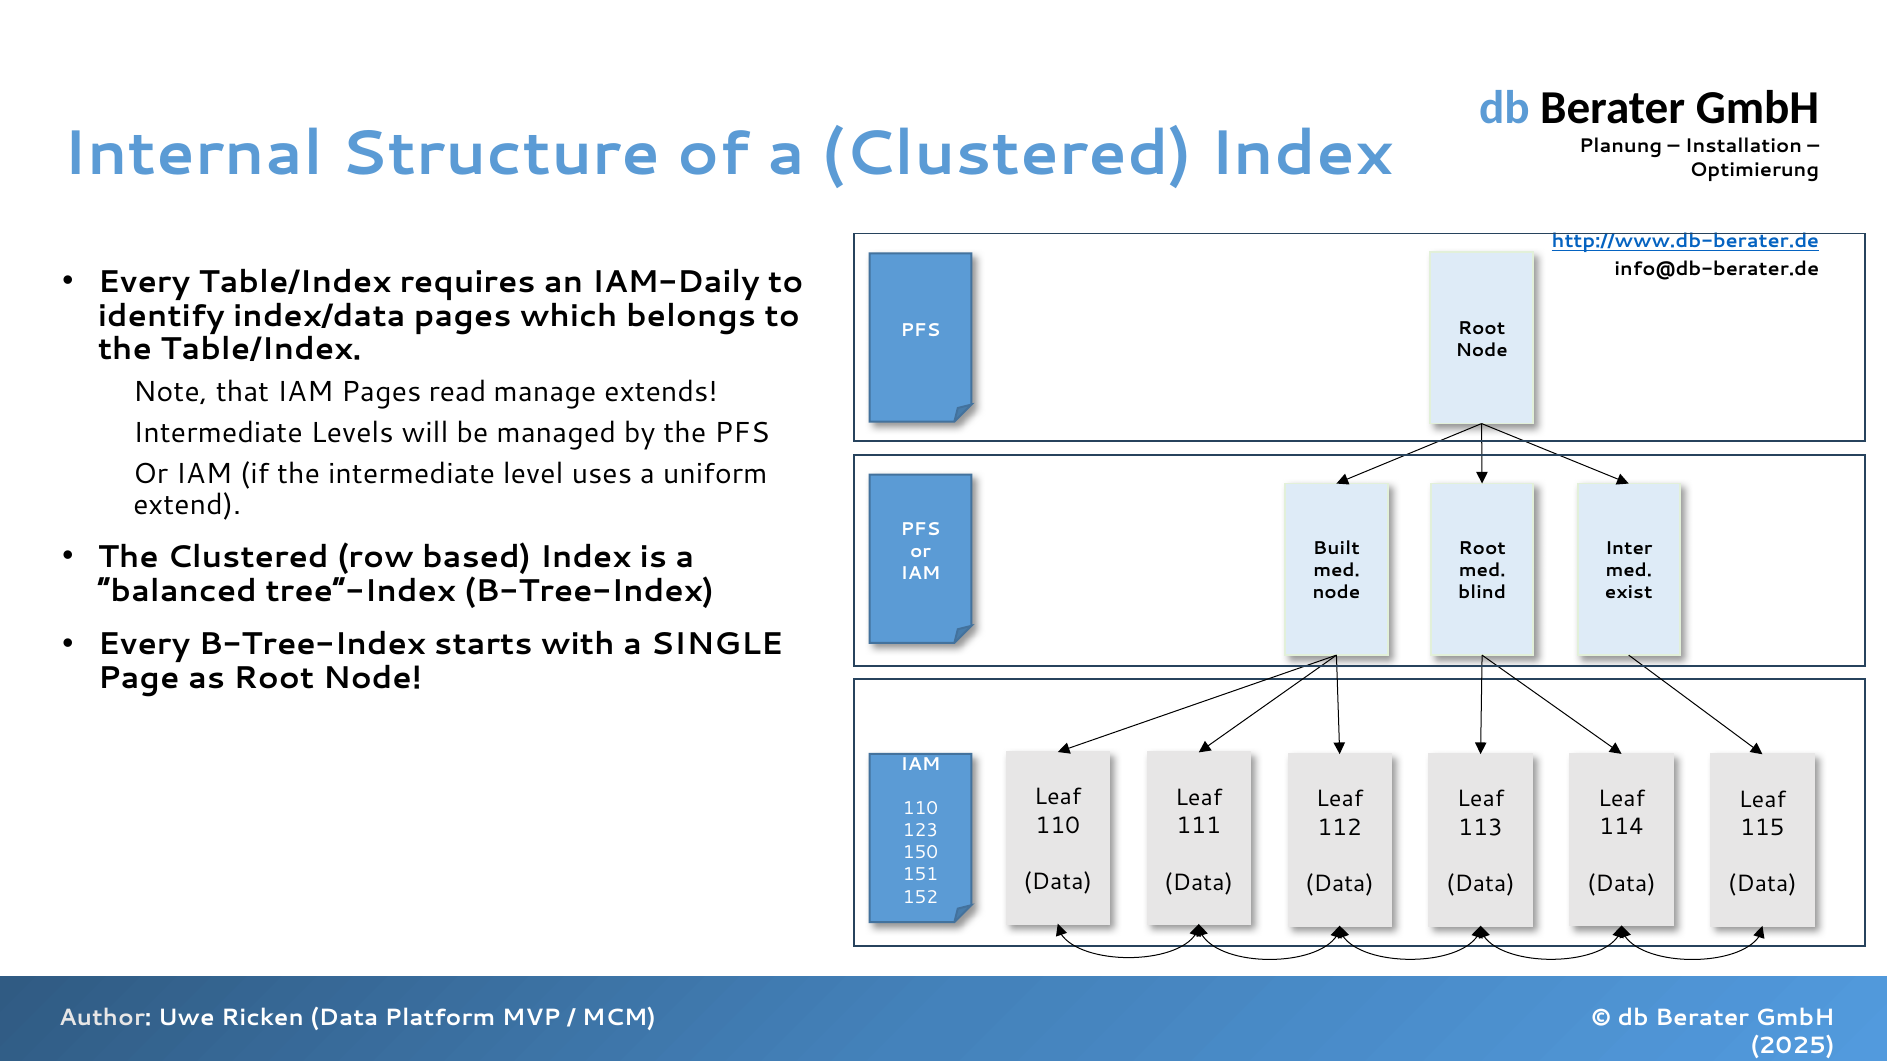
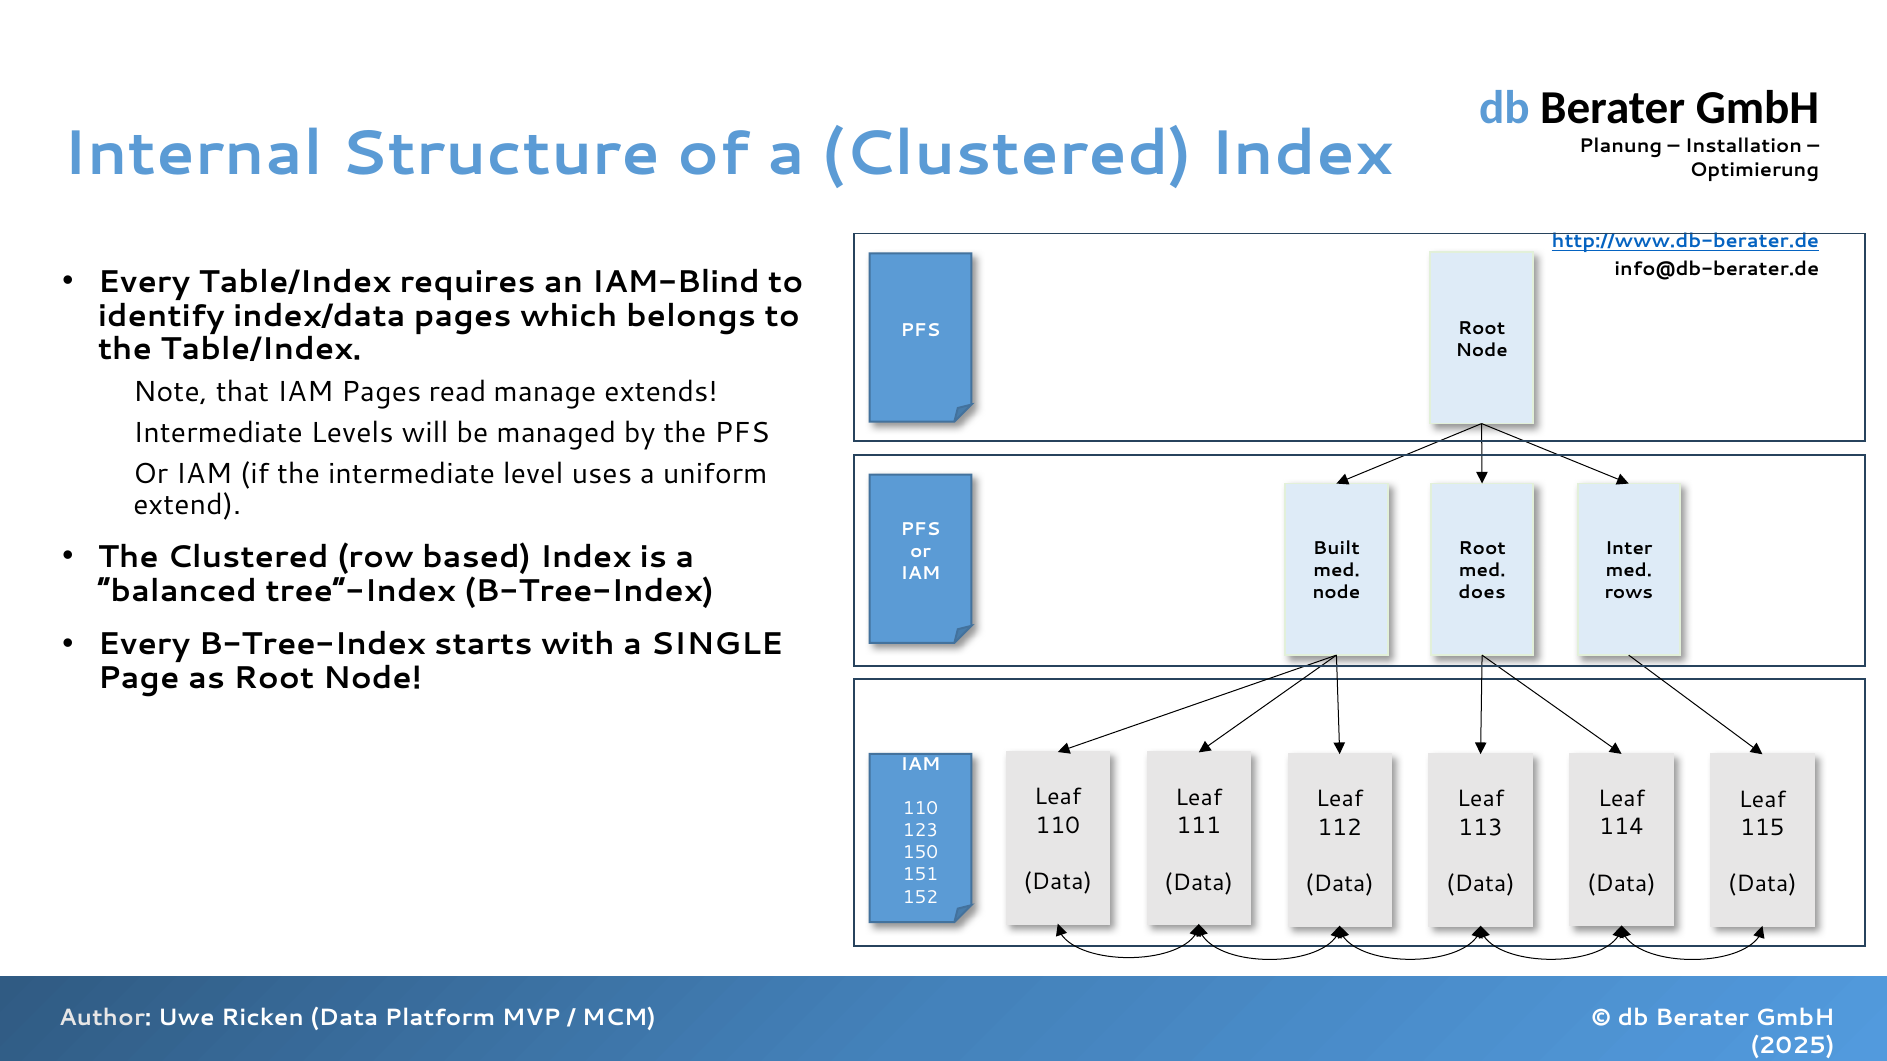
IAM-Daily: IAM-Daily -> IAM-Blind (676, 282)
blind: blind -> does (1482, 593)
exist: exist -> rows (1629, 593)
